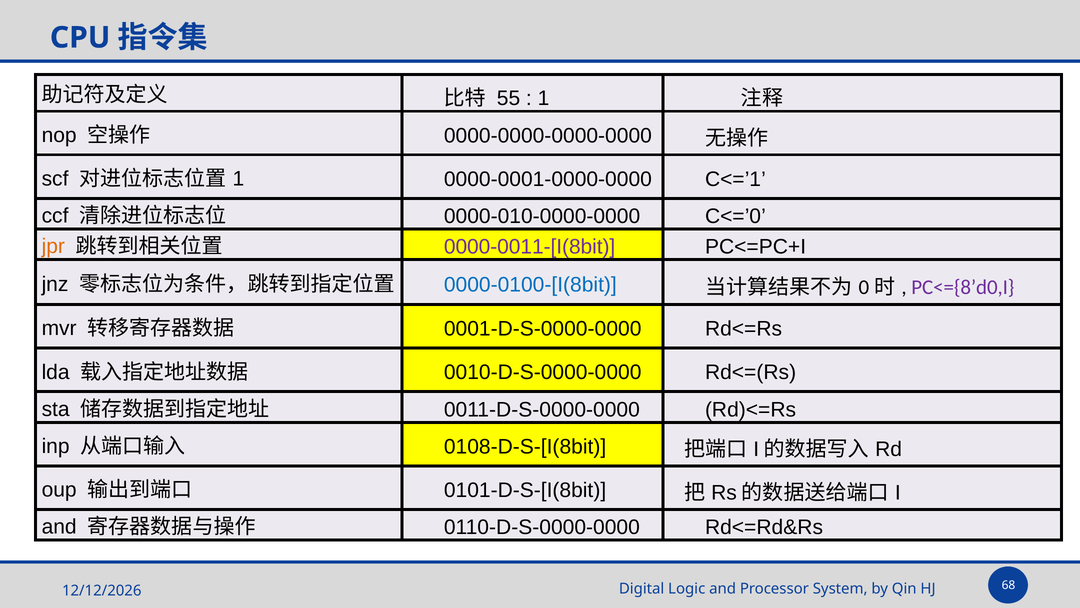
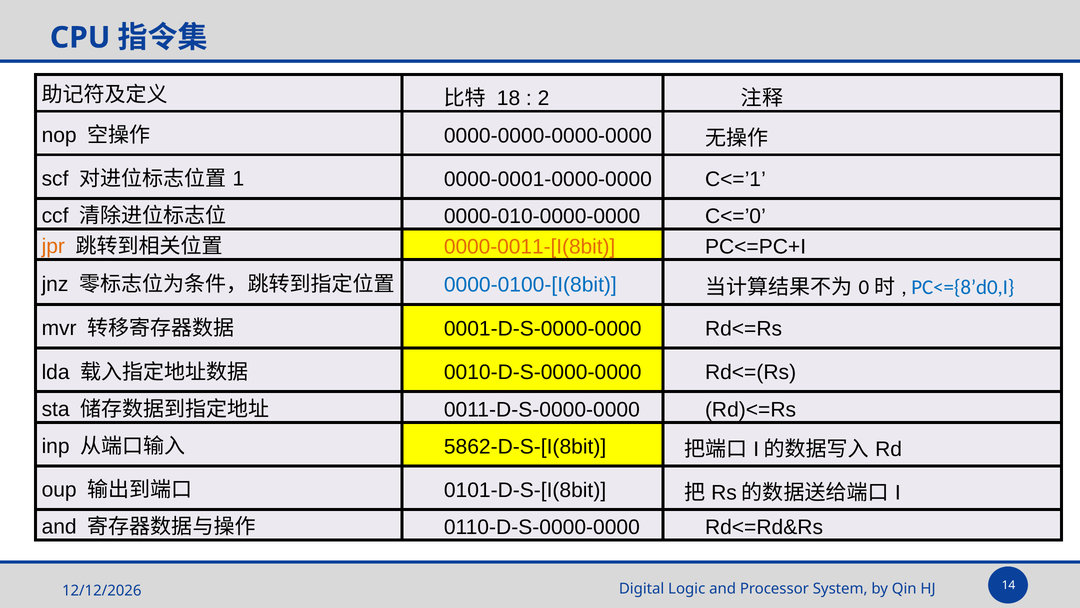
55: 55 -> 18 (509, 98)
1: 1 -> 2 (543, 98)
0000-0011-[I(8bit colour: purple -> orange (530, 247)
PC<={8’d0,I colour: purple -> blue (963, 287)
0108-D-S-[I(8bit: 0108-D-S-[I(8bit -> 5862-D-S-[I(8bit (525, 446)
68: 68 -> 14 (1008, 585)
